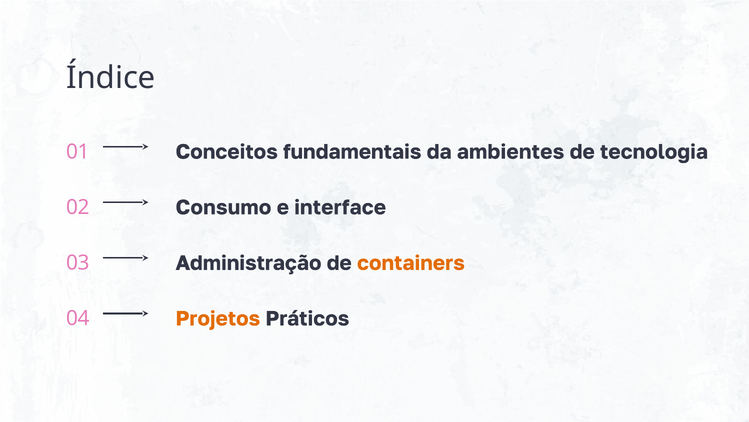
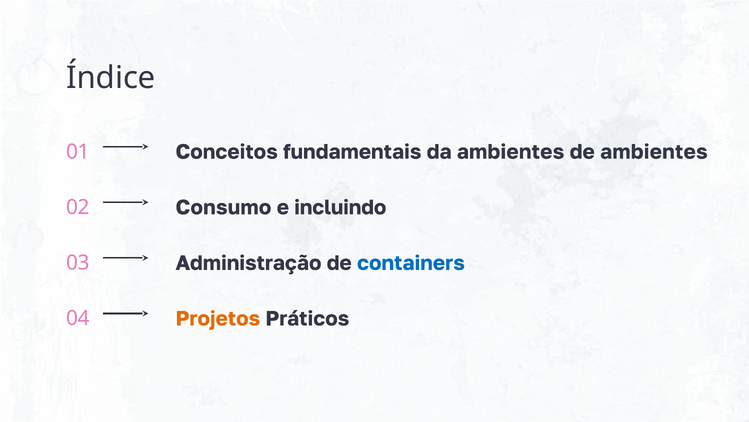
de tecnologia: tecnologia -> ambientes (654, 152)
interface: interface -> incluindo (340, 207)
containers colour: orange -> blue (411, 263)
